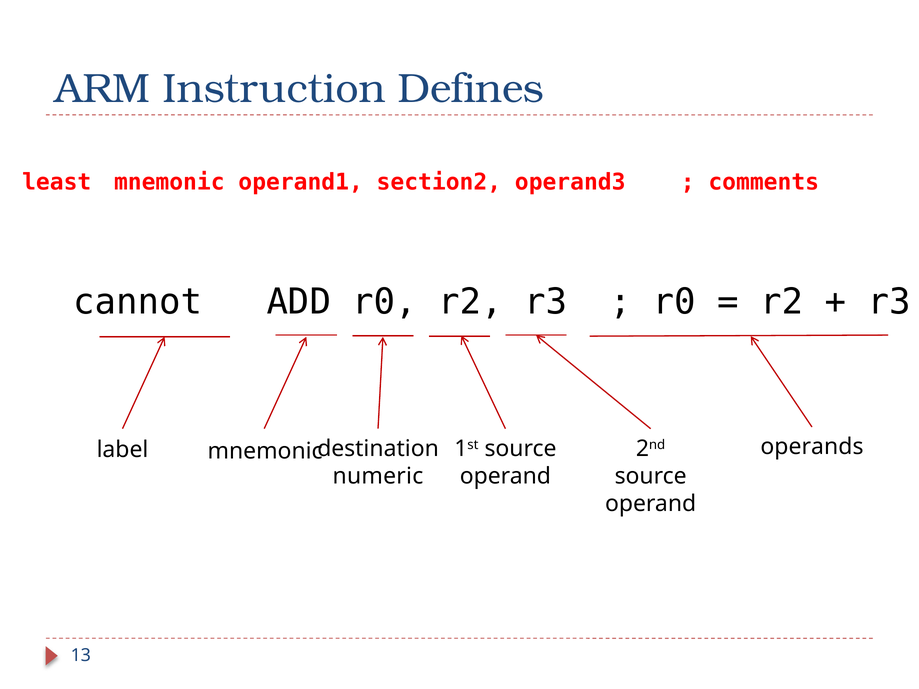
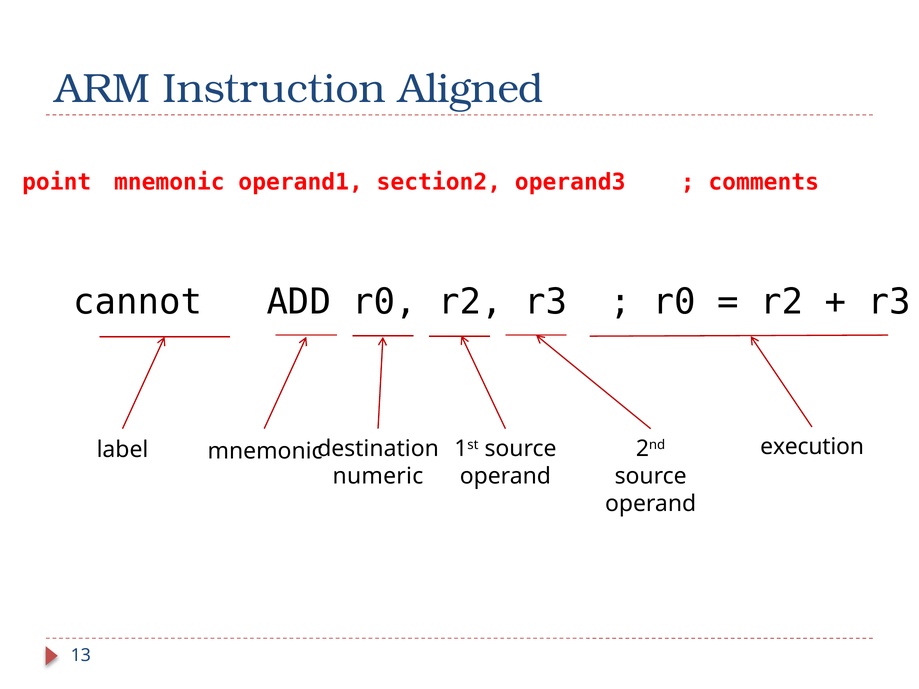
Defines: Defines -> Aligned (471, 89)
least: least -> point (57, 182)
operands: operands -> execution (812, 447)
